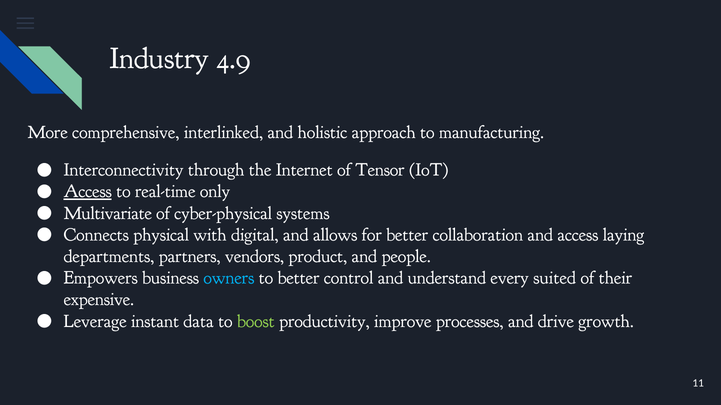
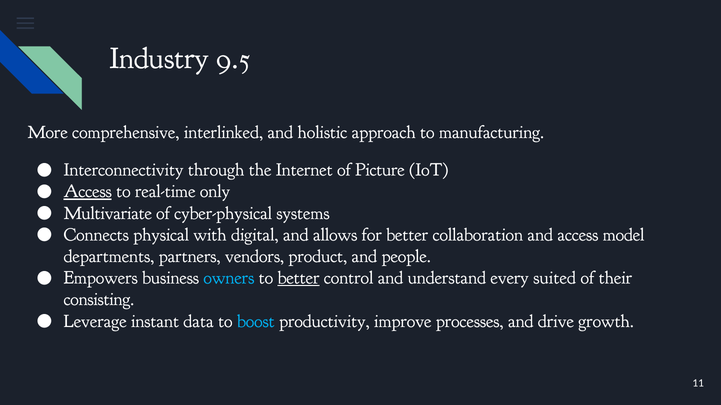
4.9: 4.9 -> 9.5 (233, 58)
Tensor: Tensor -> Picture (380, 170)
laying: laying -> model (624, 235)
better underline: none -> present (299, 278)
expensive: expensive -> consisting (99, 300)
boost colour: light green -> light blue (256, 322)
